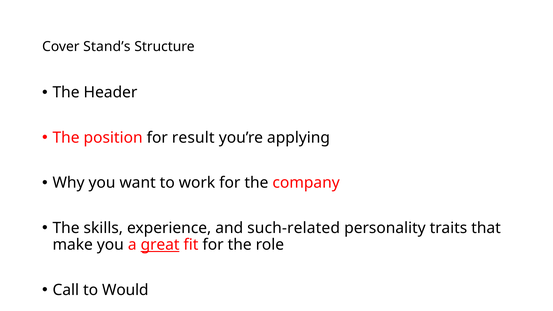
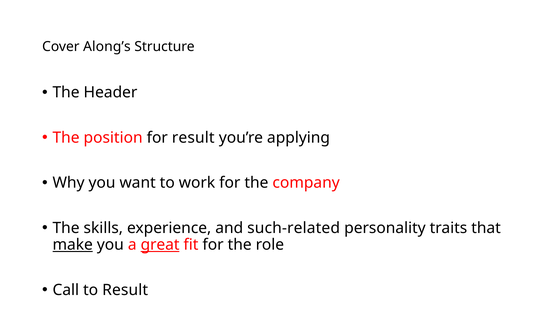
Stand’s: Stand’s -> Along’s (107, 47)
make underline: none -> present (73, 245)
to Would: Would -> Result (125, 290)
